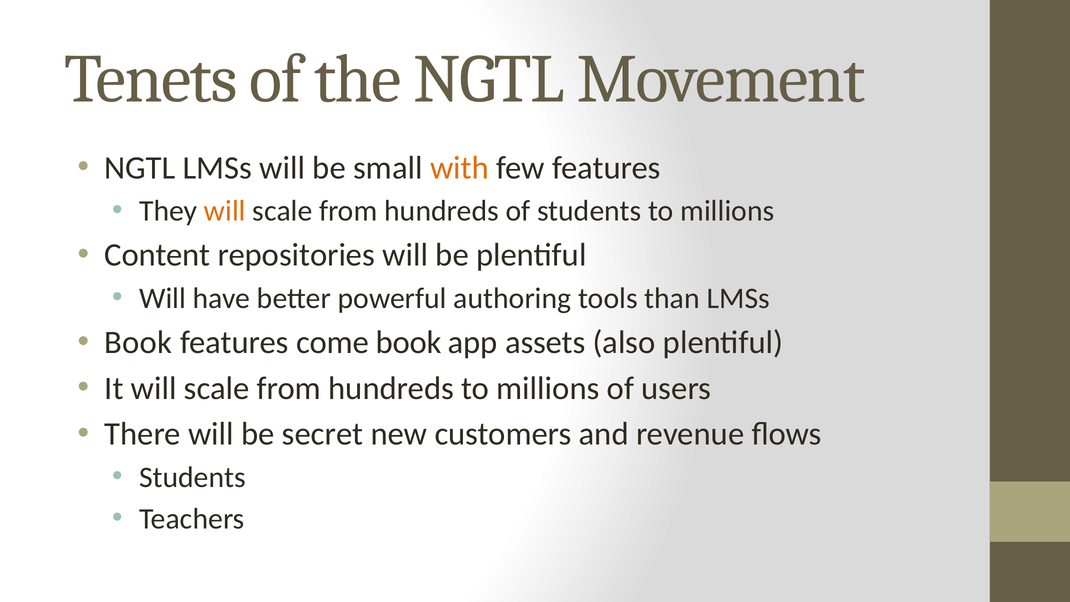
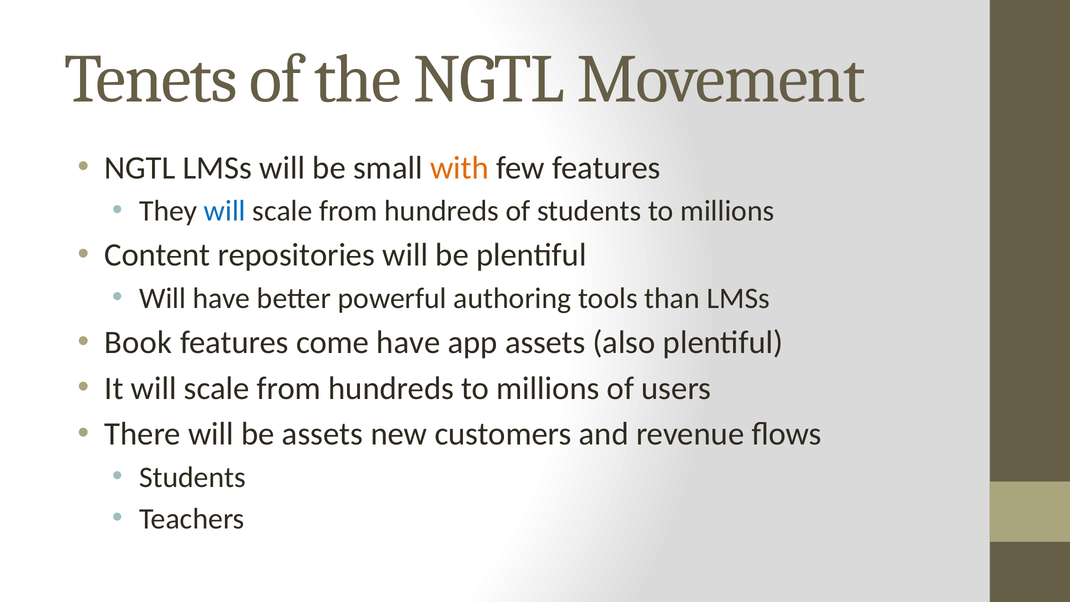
will colour: orange -> blue (225, 211)
come book: book -> have (408, 342)
be secret: secret -> assets (323, 434)
